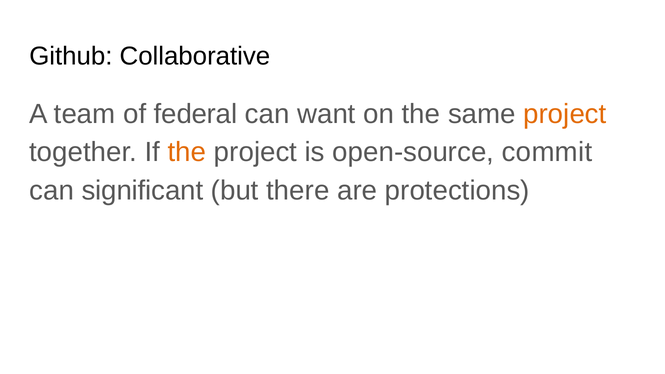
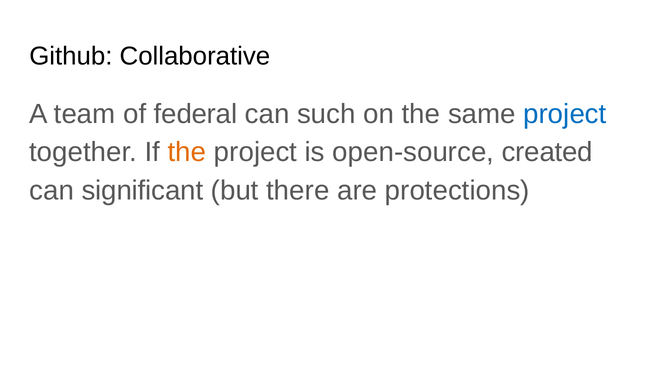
want: want -> such (326, 114)
project colour: orange -> blue (565, 114)
commit: commit -> created (547, 152)
